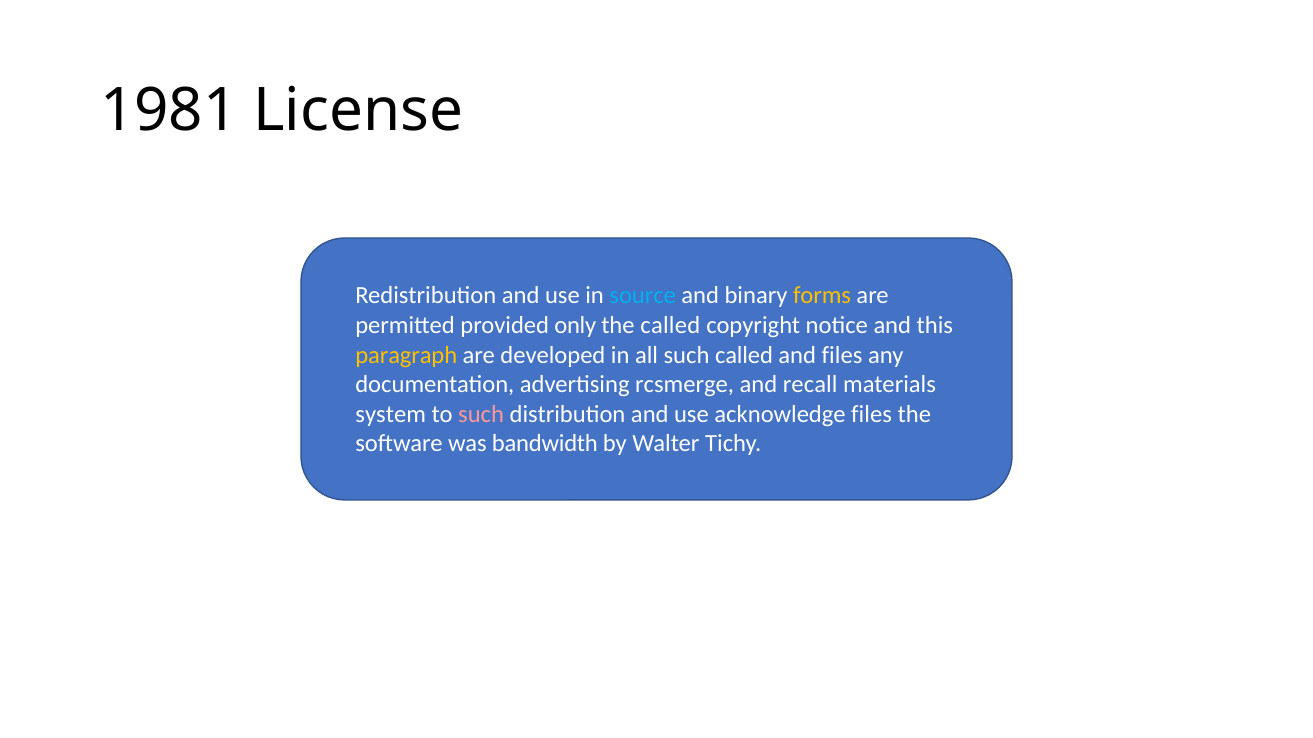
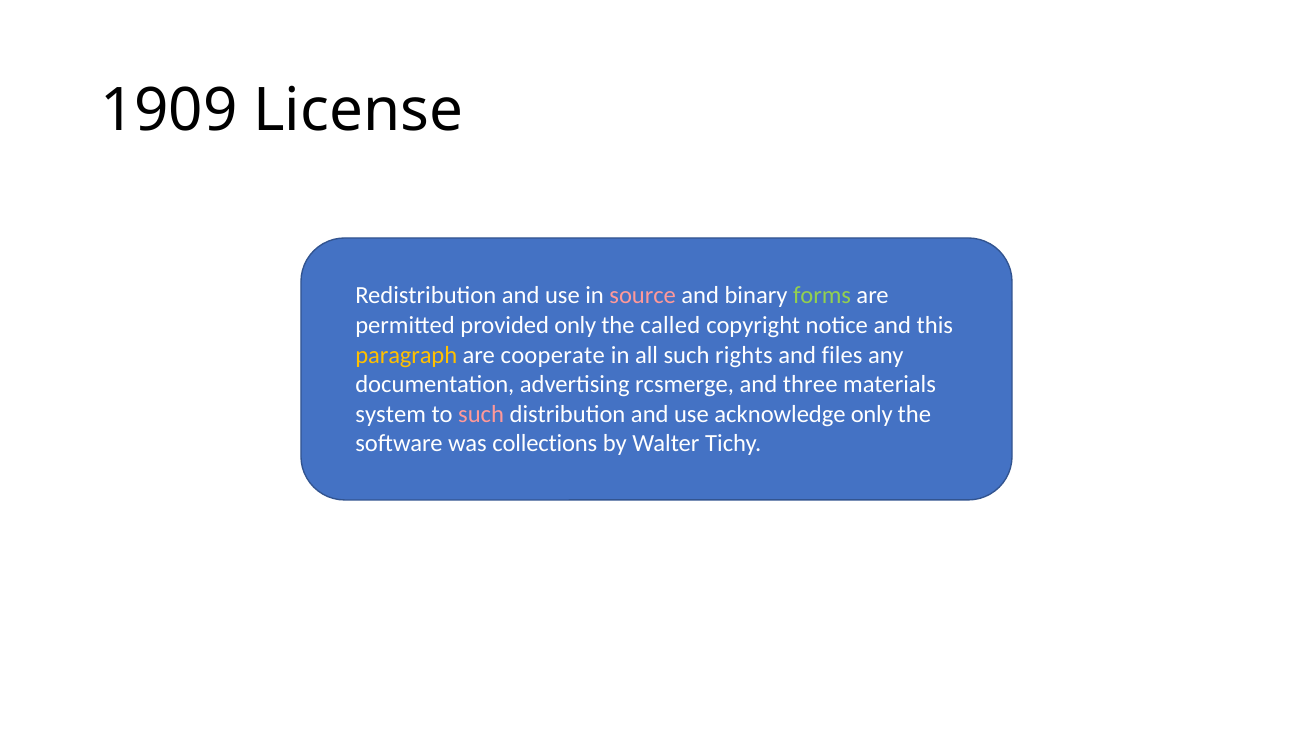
1981: 1981 -> 1909 (169, 110)
source colour: light blue -> pink (643, 296)
forms colour: yellow -> light green (822, 296)
developed: developed -> cooperate (553, 355)
such called: called -> rights (744, 355)
recall: recall -> three (810, 385)
acknowledge files: files -> only (872, 414)
bandwidth: bandwidth -> collections (545, 444)
